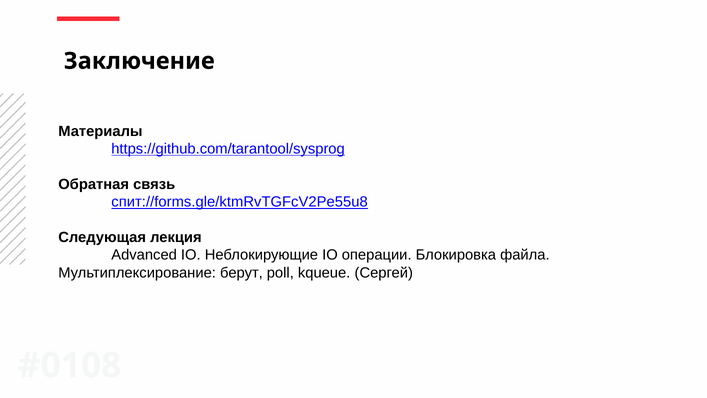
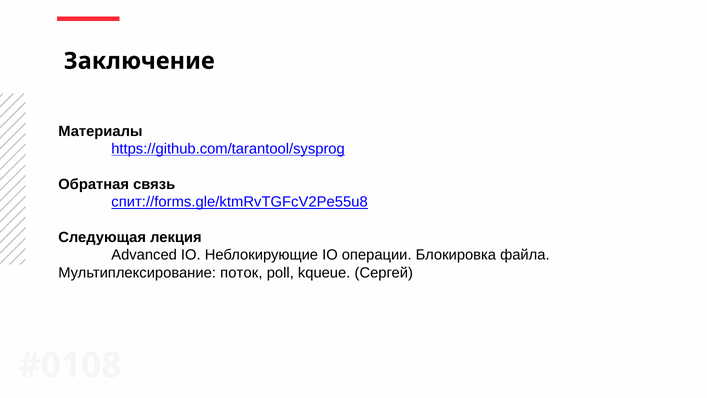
берут: берут -> поток (241, 272)
